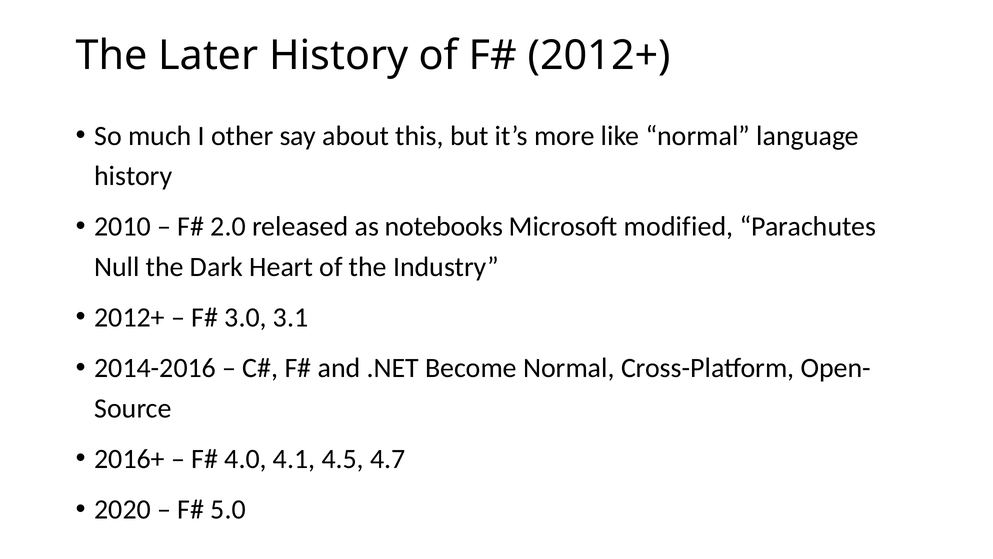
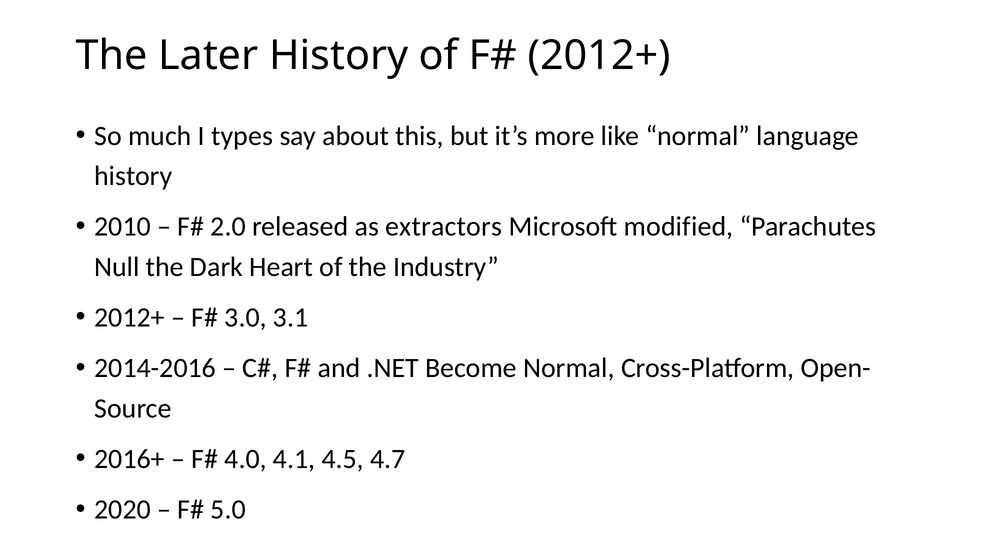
other: other -> types (242, 136)
notebooks: notebooks -> extractors (444, 227)
